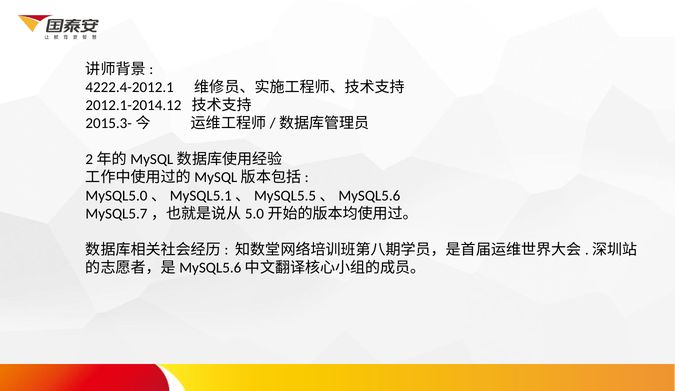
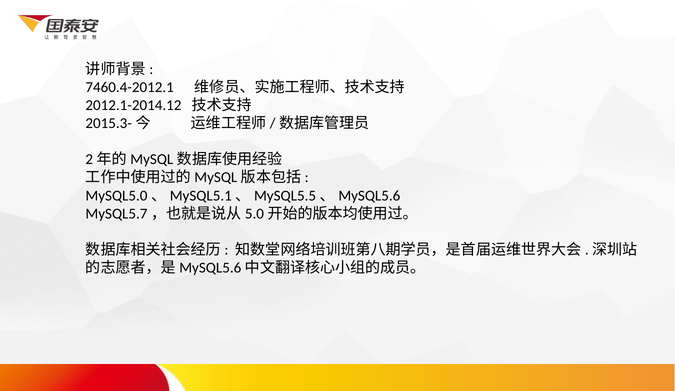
4222.4-2012.1: 4222.4-2012.1 -> 7460.4-2012.1 (130, 87)
